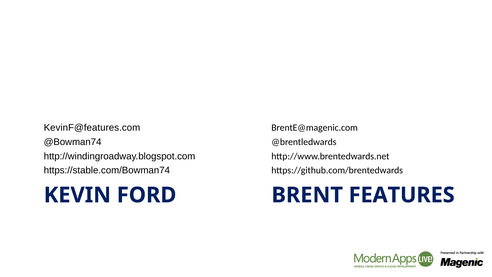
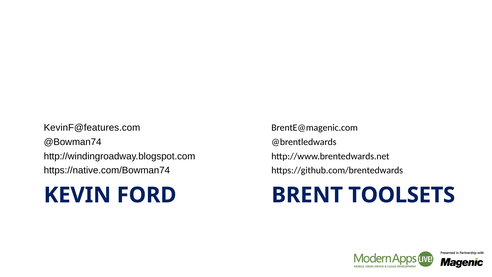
https://stable.com/Bowman74: https://stable.com/Bowman74 -> https://native.com/Bowman74 (107, 170)
FEATURES: FEATURES -> TOOLSETS (402, 195)
